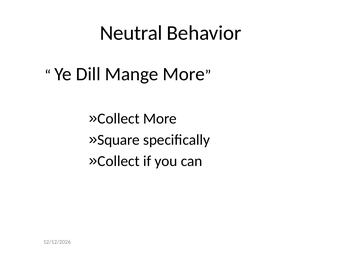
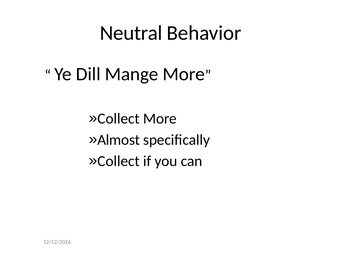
Square: Square -> Almost (119, 140)
